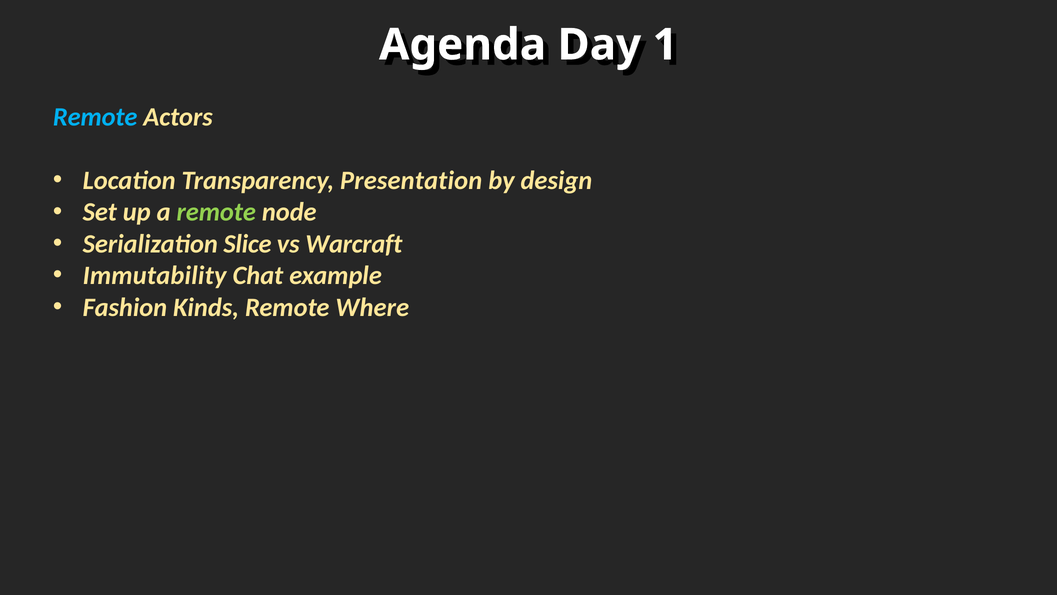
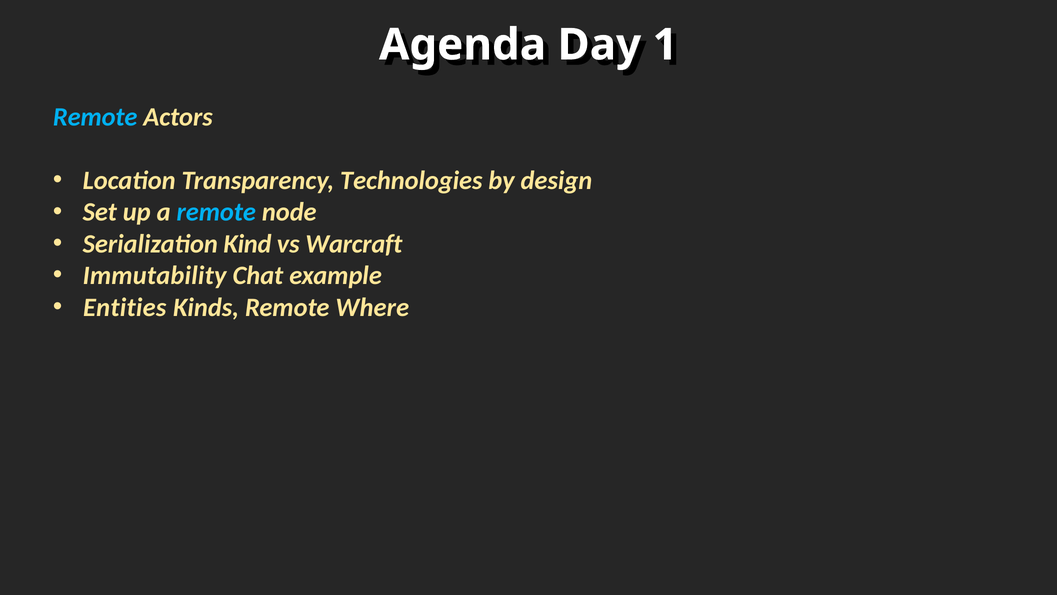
Presentation: Presentation -> Technologies (411, 180)
remote colour: light green -> light blue (216, 212)
Slice: Slice -> Kind (247, 244)
Fashion: Fashion -> Entities (125, 307)
